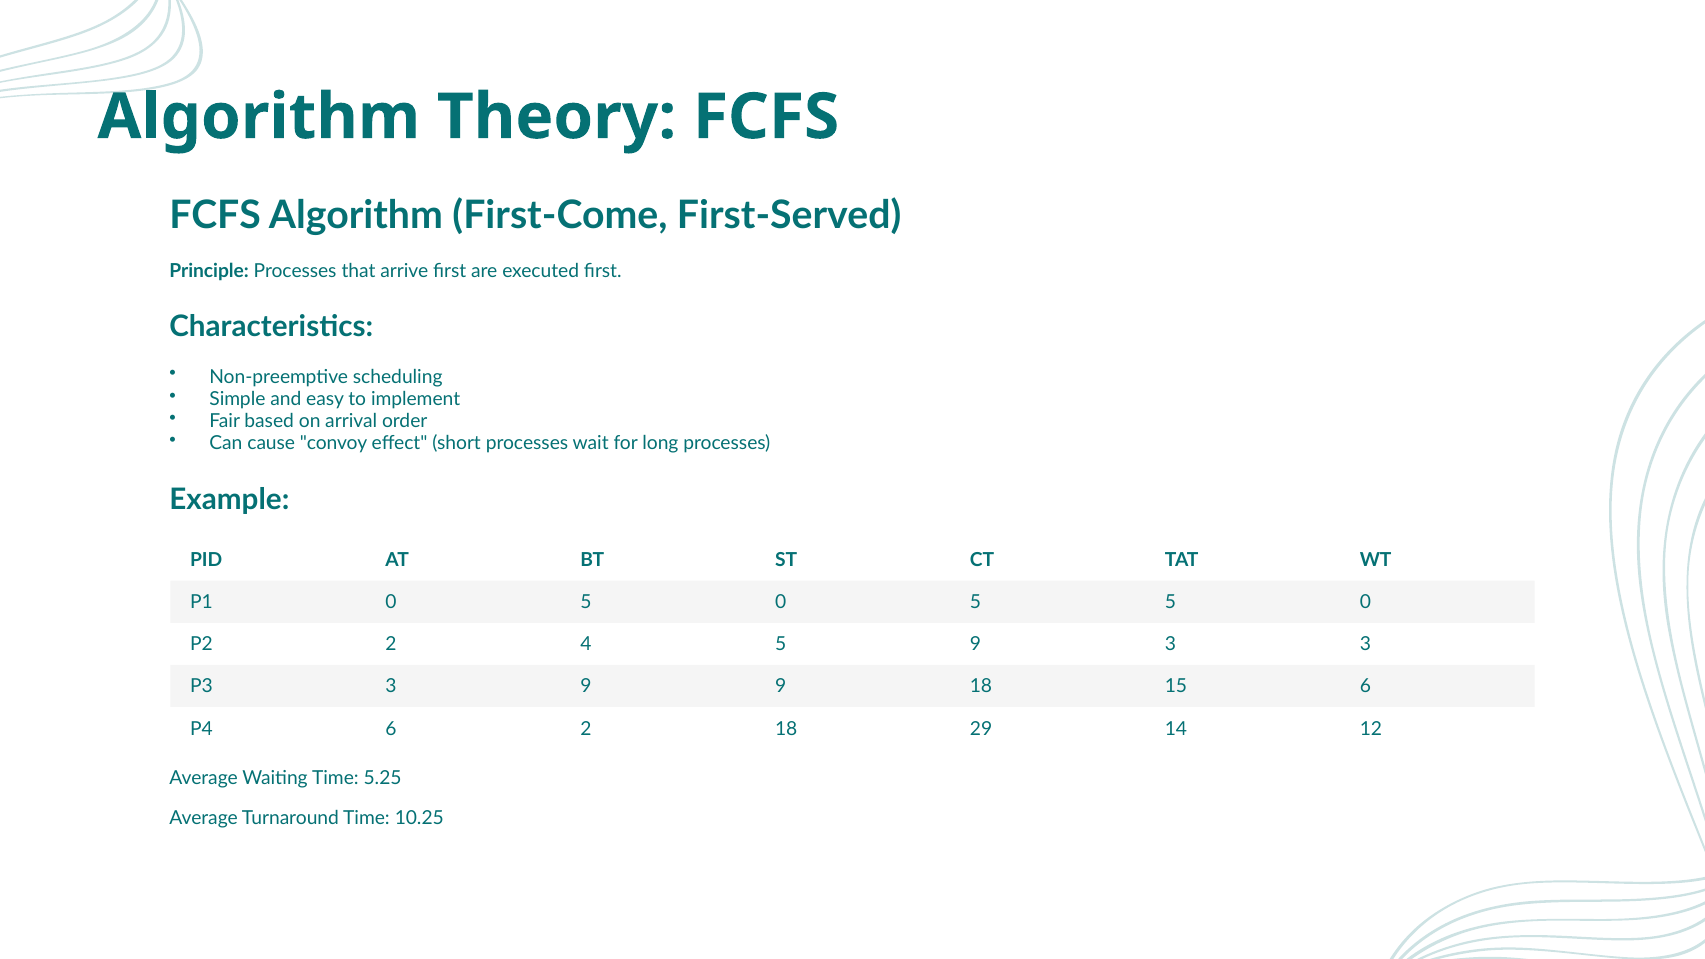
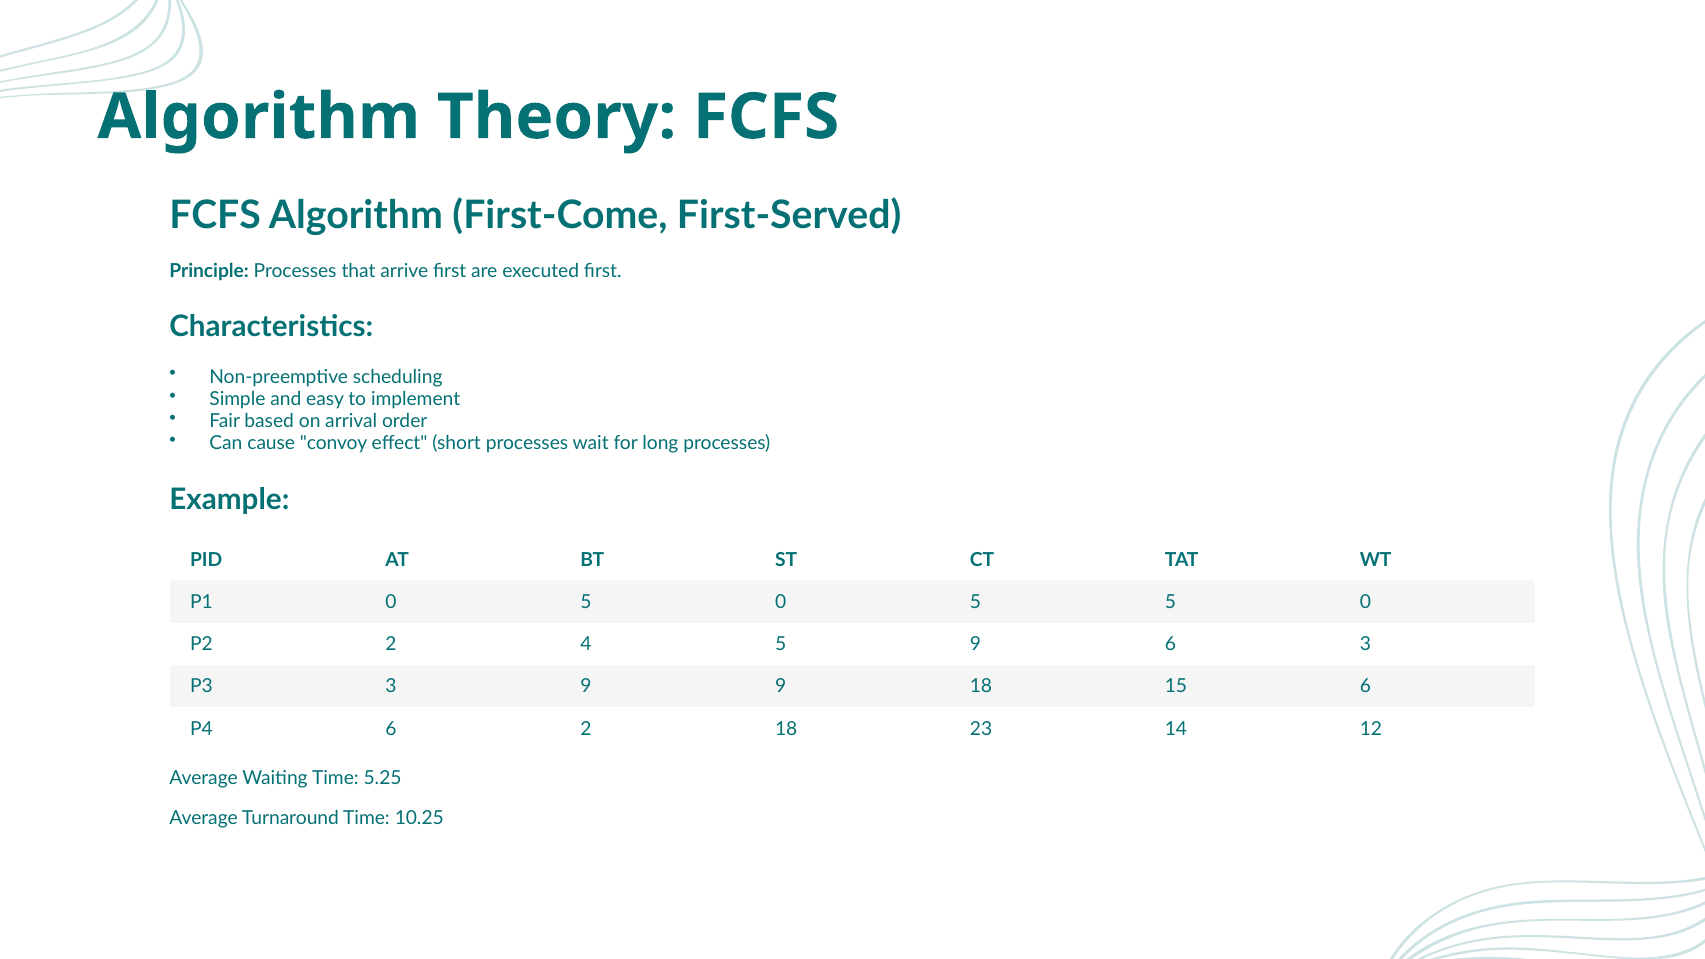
9 3: 3 -> 6 (1171, 645)
29: 29 -> 23 (981, 729)
